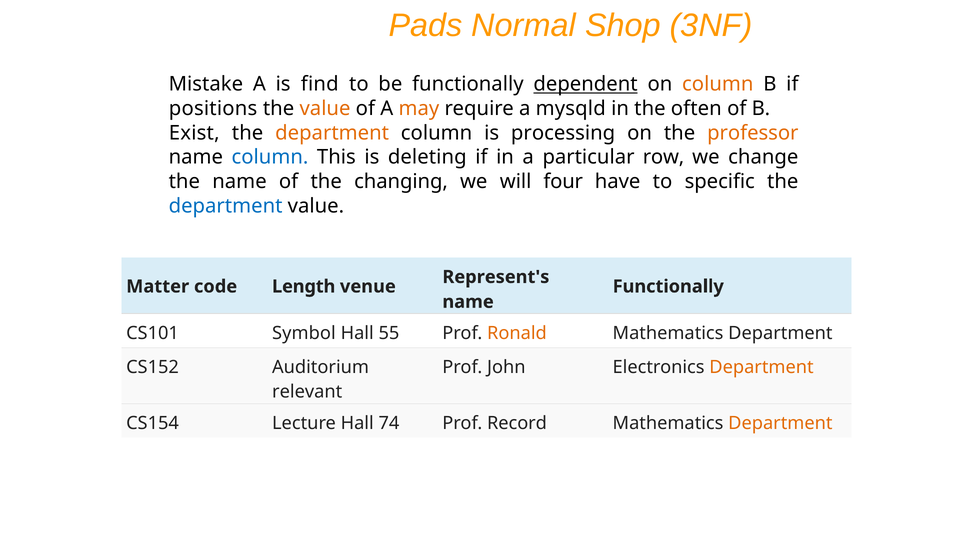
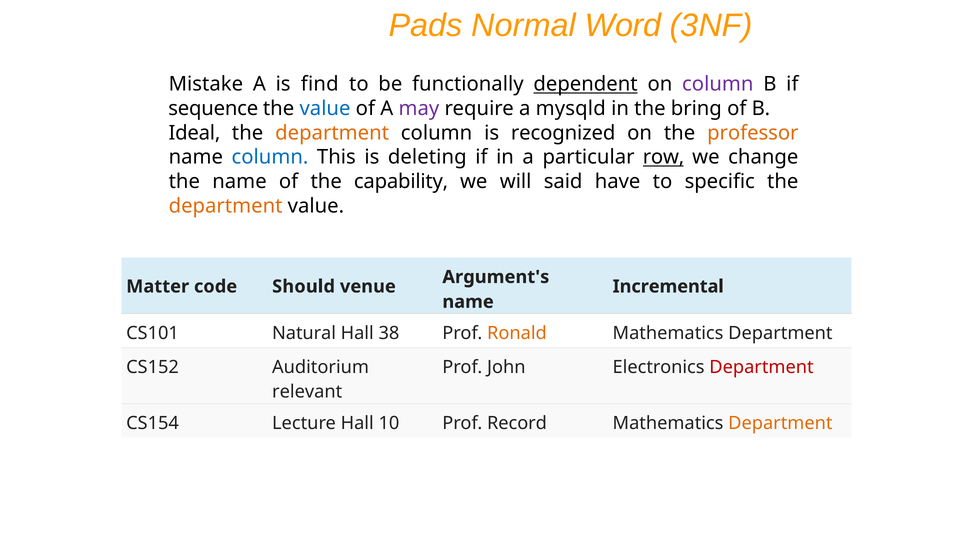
Shop: Shop -> Word (623, 25)
column colour: orange -> purple (718, 84)
positions: positions -> sequence (213, 108)
value colour: orange -> blue (325, 108)
may colour: orange -> purple (419, 108)
often: often -> bring (696, 108)
Exist: Exist -> Ideal (194, 133)
processing: processing -> recognized (563, 133)
row underline: none -> present (664, 157)
changing: changing -> capability (401, 181)
four: four -> said (563, 181)
department colour: blue -> orange (226, 206)
Represent's: Represent's -> Argument's (496, 277)
Length: Length -> Should (304, 286)
Functionally: Functionally -> Incremental (668, 286)
Symbol: Symbol -> Natural (304, 333)
55: 55 -> 38 (389, 333)
Department colour: orange -> red (762, 367)
74: 74 -> 10 (389, 423)
